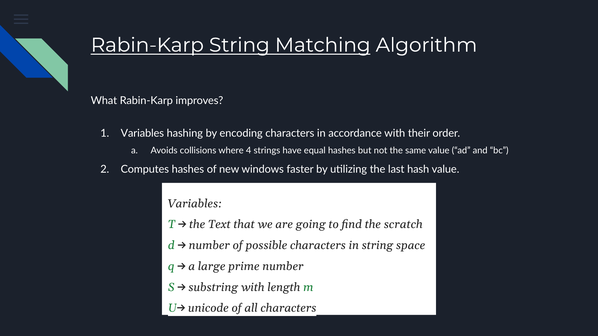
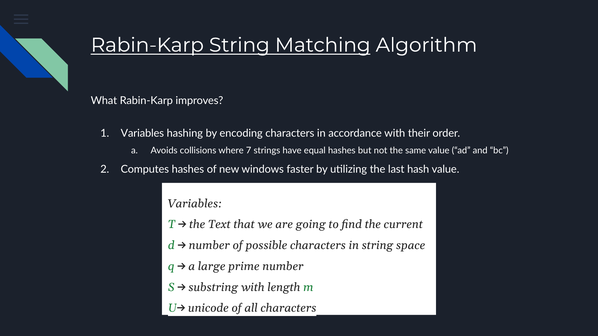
4: 4 -> 7 (249, 151)
scratch: scratch -> current (403, 225)
